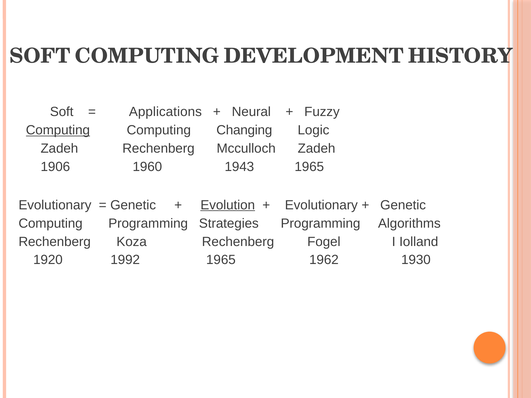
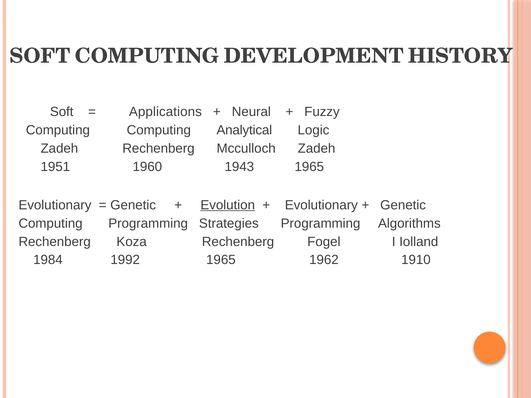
Computing underline: present -> none (58, 130)
Changing: Changing -> Analytical (244, 130)
1906: 1906 -> 1951 (55, 167)
1920: 1920 -> 1984 (48, 260)
1930: 1930 -> 1910 (416, 260)
